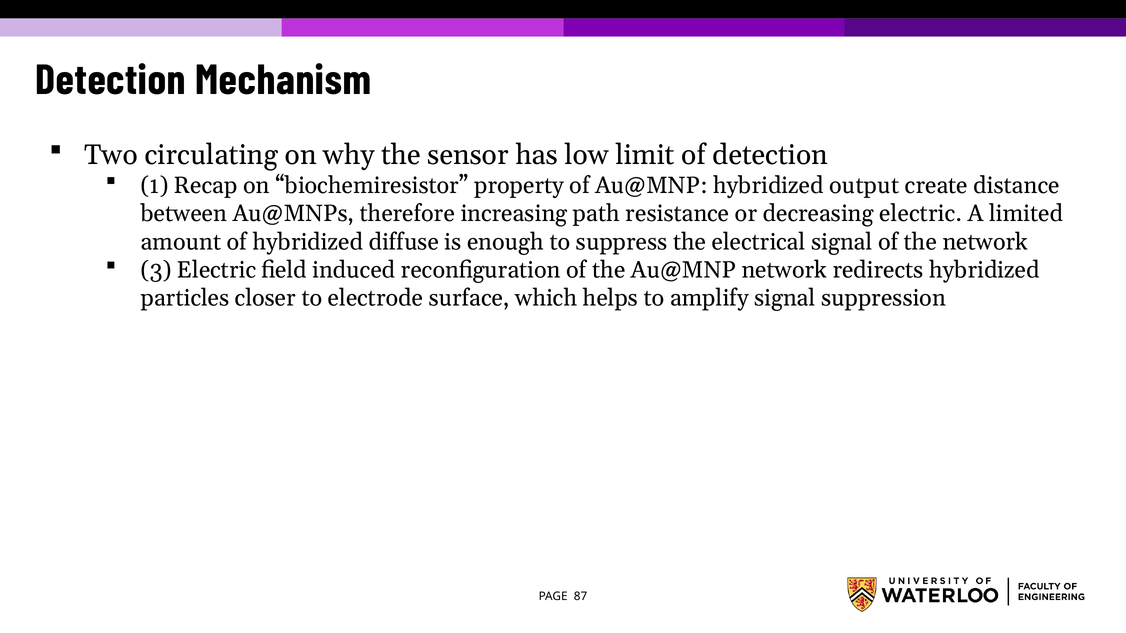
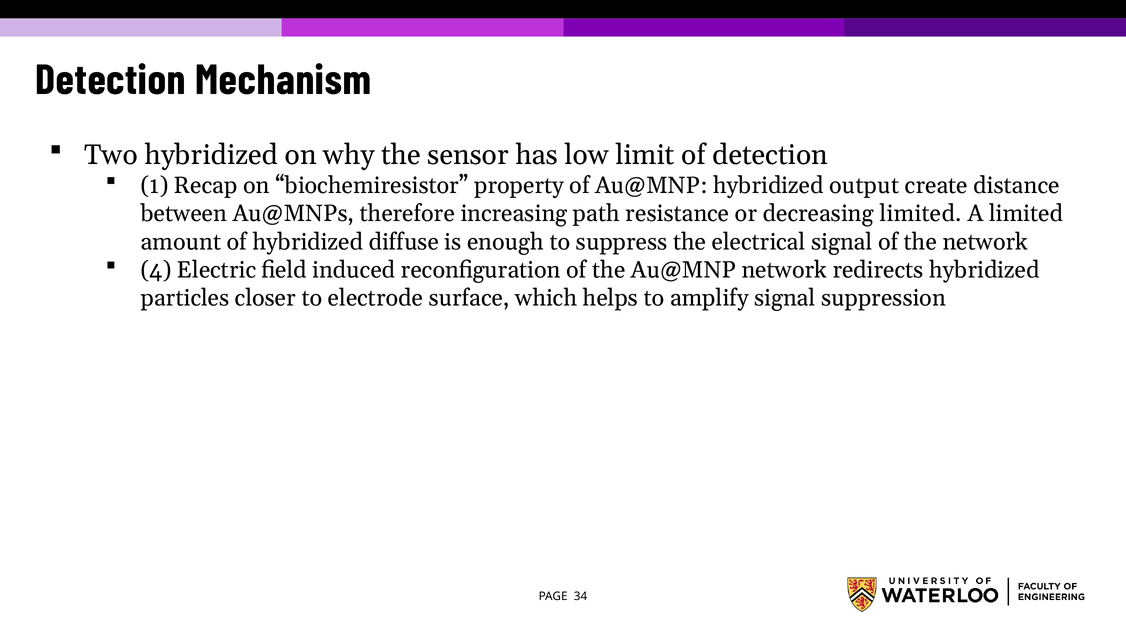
Two circulating: circulating -> hybridized (211, 155)
decreasing electric: electric -> limited (921, 214)
3: 3 -> 4 (156, 270)
87: 87 -> 34 (581, 597)
